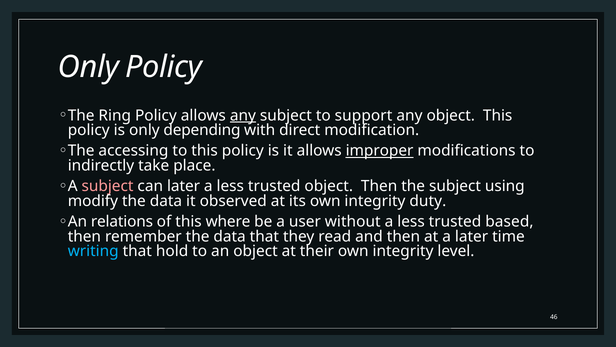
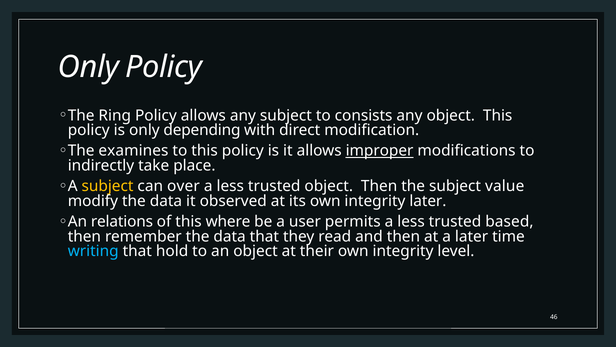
any underline: present -> none (243, 115)
support: support -> consists (364, 115)
accessing: accessing -> examines (133, 151)
subject colour: pink -> yellow (108, 186)
can later: later -> over (183, 186)
using: using -> value (505, 186)
integrity duty: duty -> later (428, 201)
without: without -> permits (353, 221)
